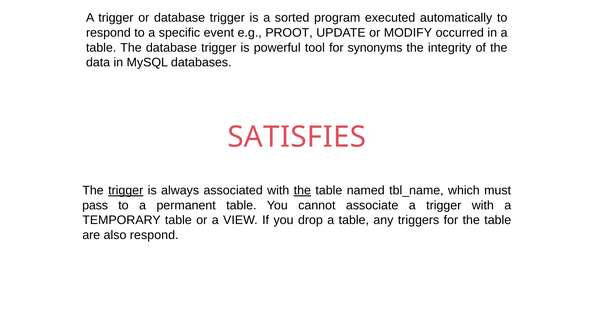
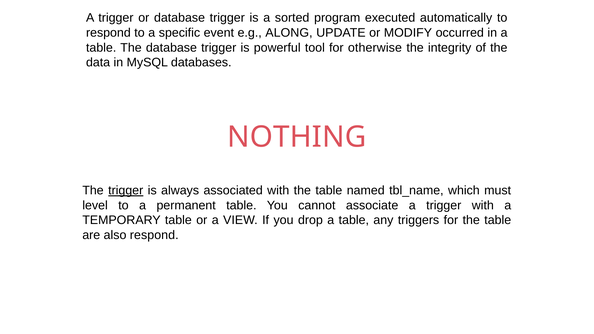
PROOT: PROOT -> ALONG (289, 33)
synonyms: synonyms -> otherwise (375, 48)
SATISFIES: SATISFIES -> NOTHING (297, 137)
the underline: present -> none (302, 191)
pass: pass -> level (95, 205)
